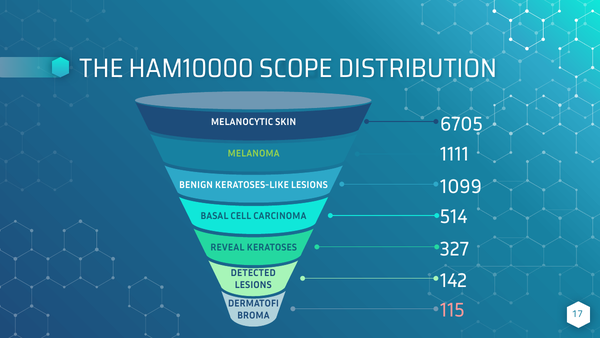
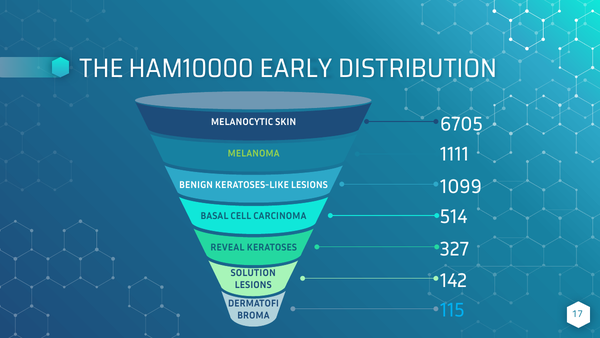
SCOPE: SCOPE -> EARLY (296, 68)
DETECTED: DETECTED -> SOLUTION (253, 273)
115 colour: pink -> light blue (452, 310)
